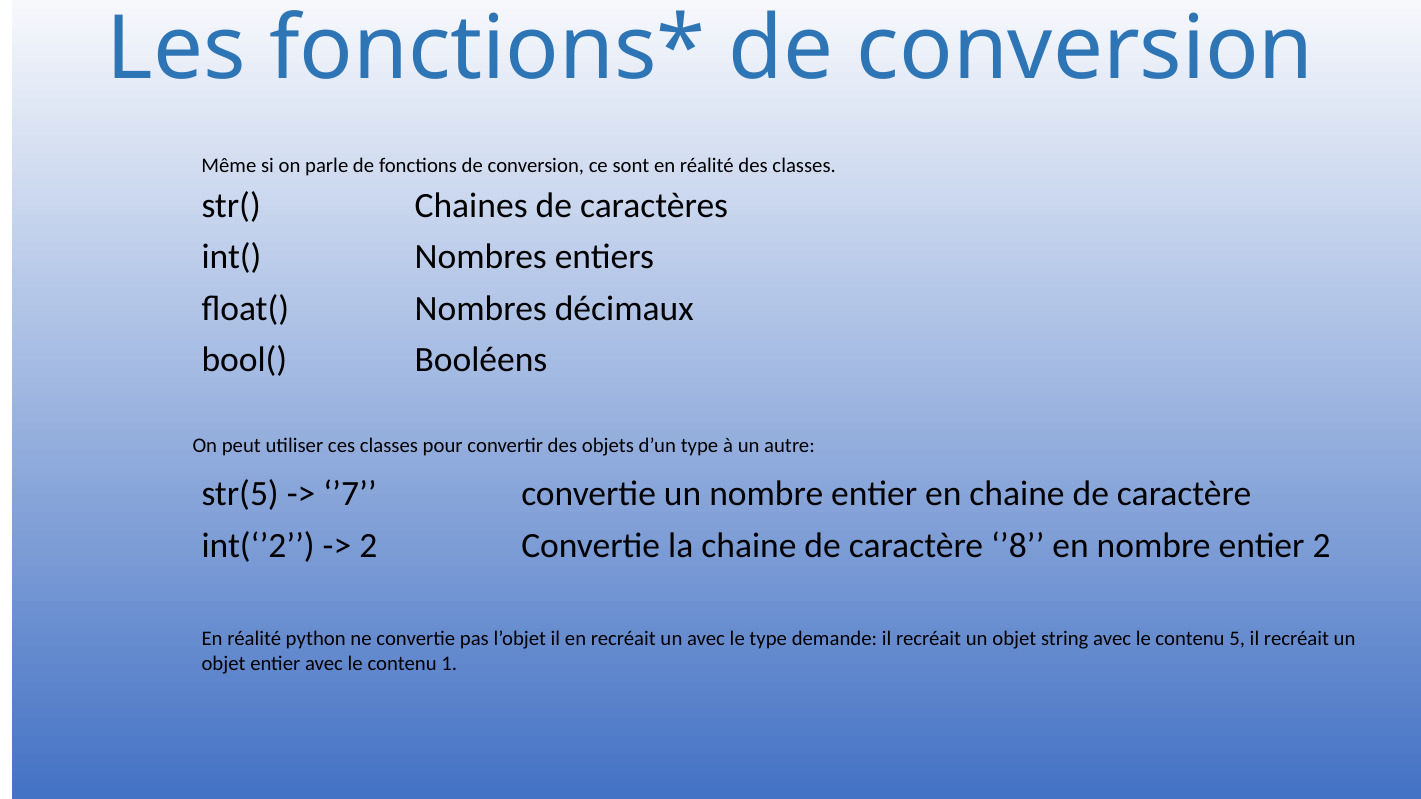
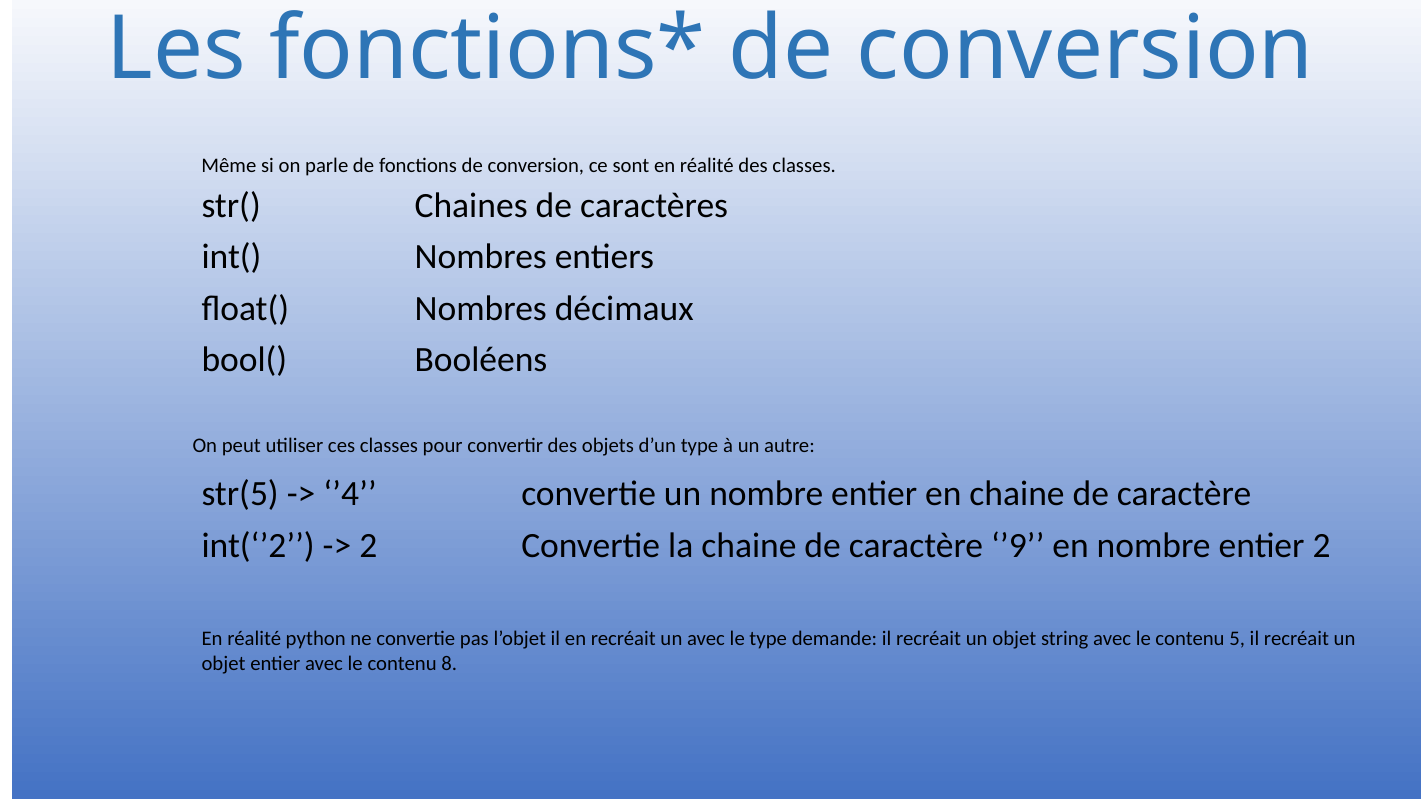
’7: ’7 -> ’4 (350, 494)
’8: ’8 -> ’9 (1018, 546)
1: 1 -> 8 (449, 664)
